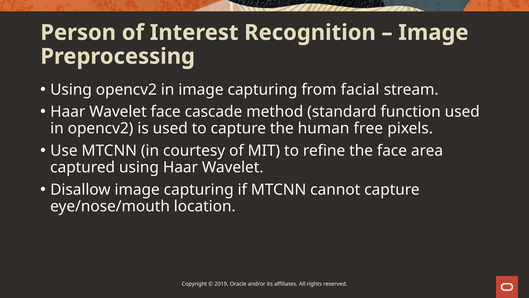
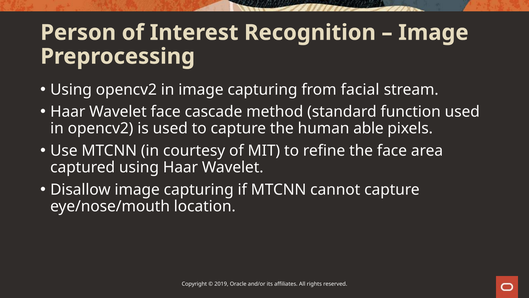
free: free -> able (368, 128)
